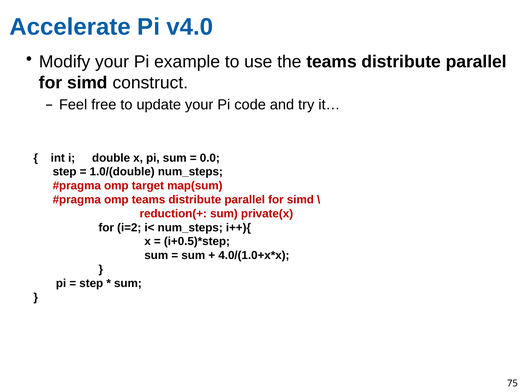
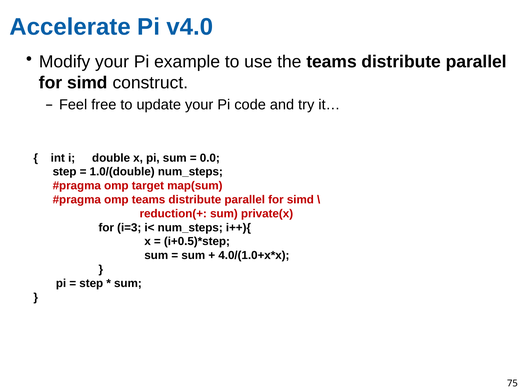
i=2: i=2 -> i=3 (129, 228)
